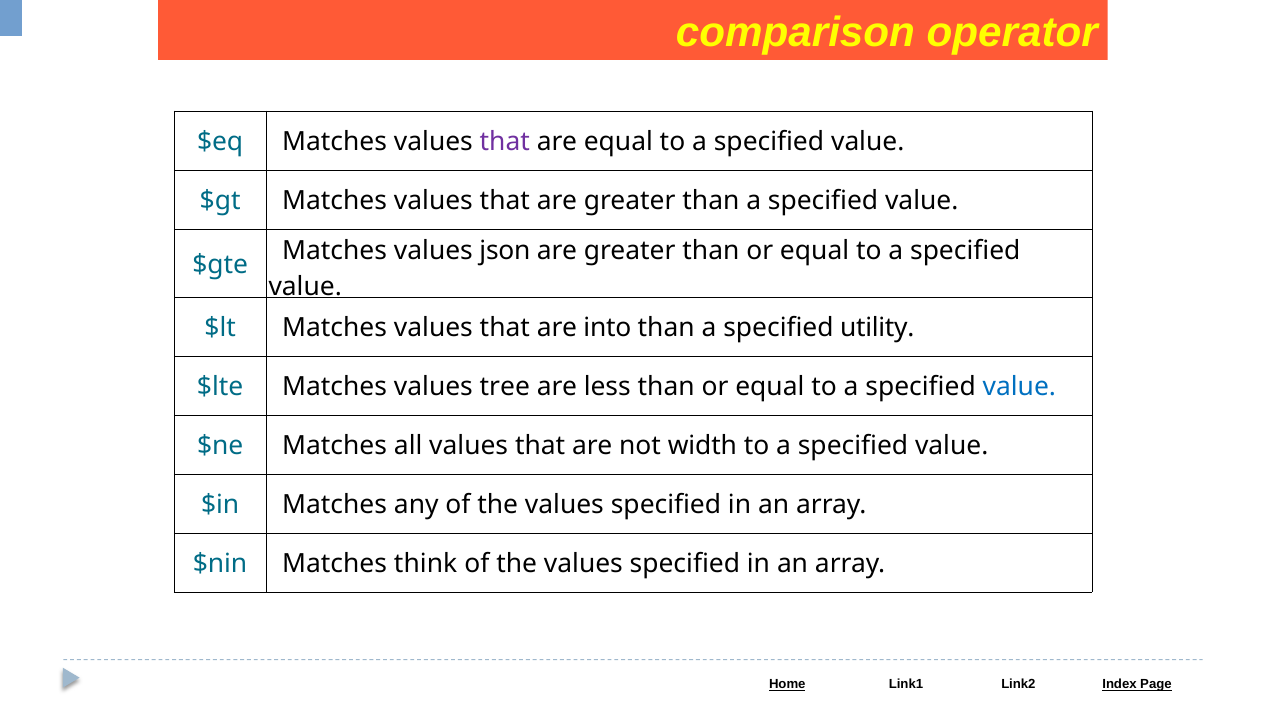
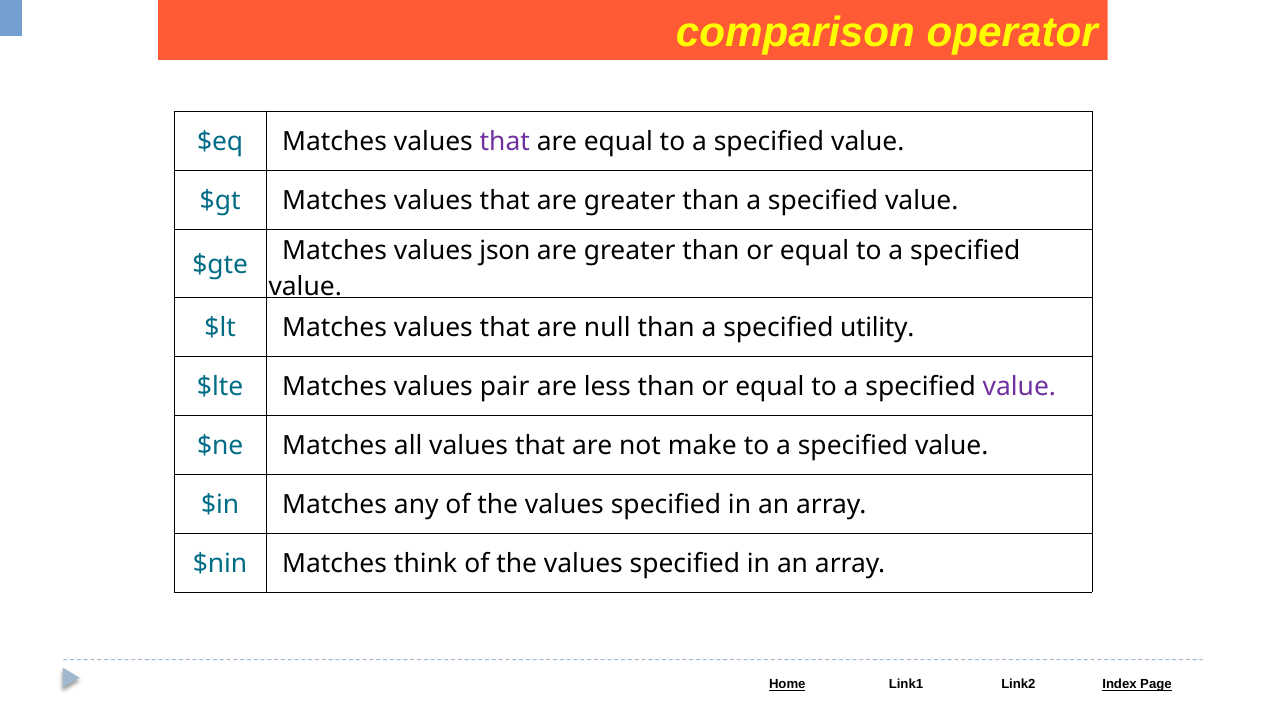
into: into -> null (607, 328)
tree: tree -> pair (505, 387)
value colour: blue -> purple (1019, 387)
width: width -> make (702, 446)
